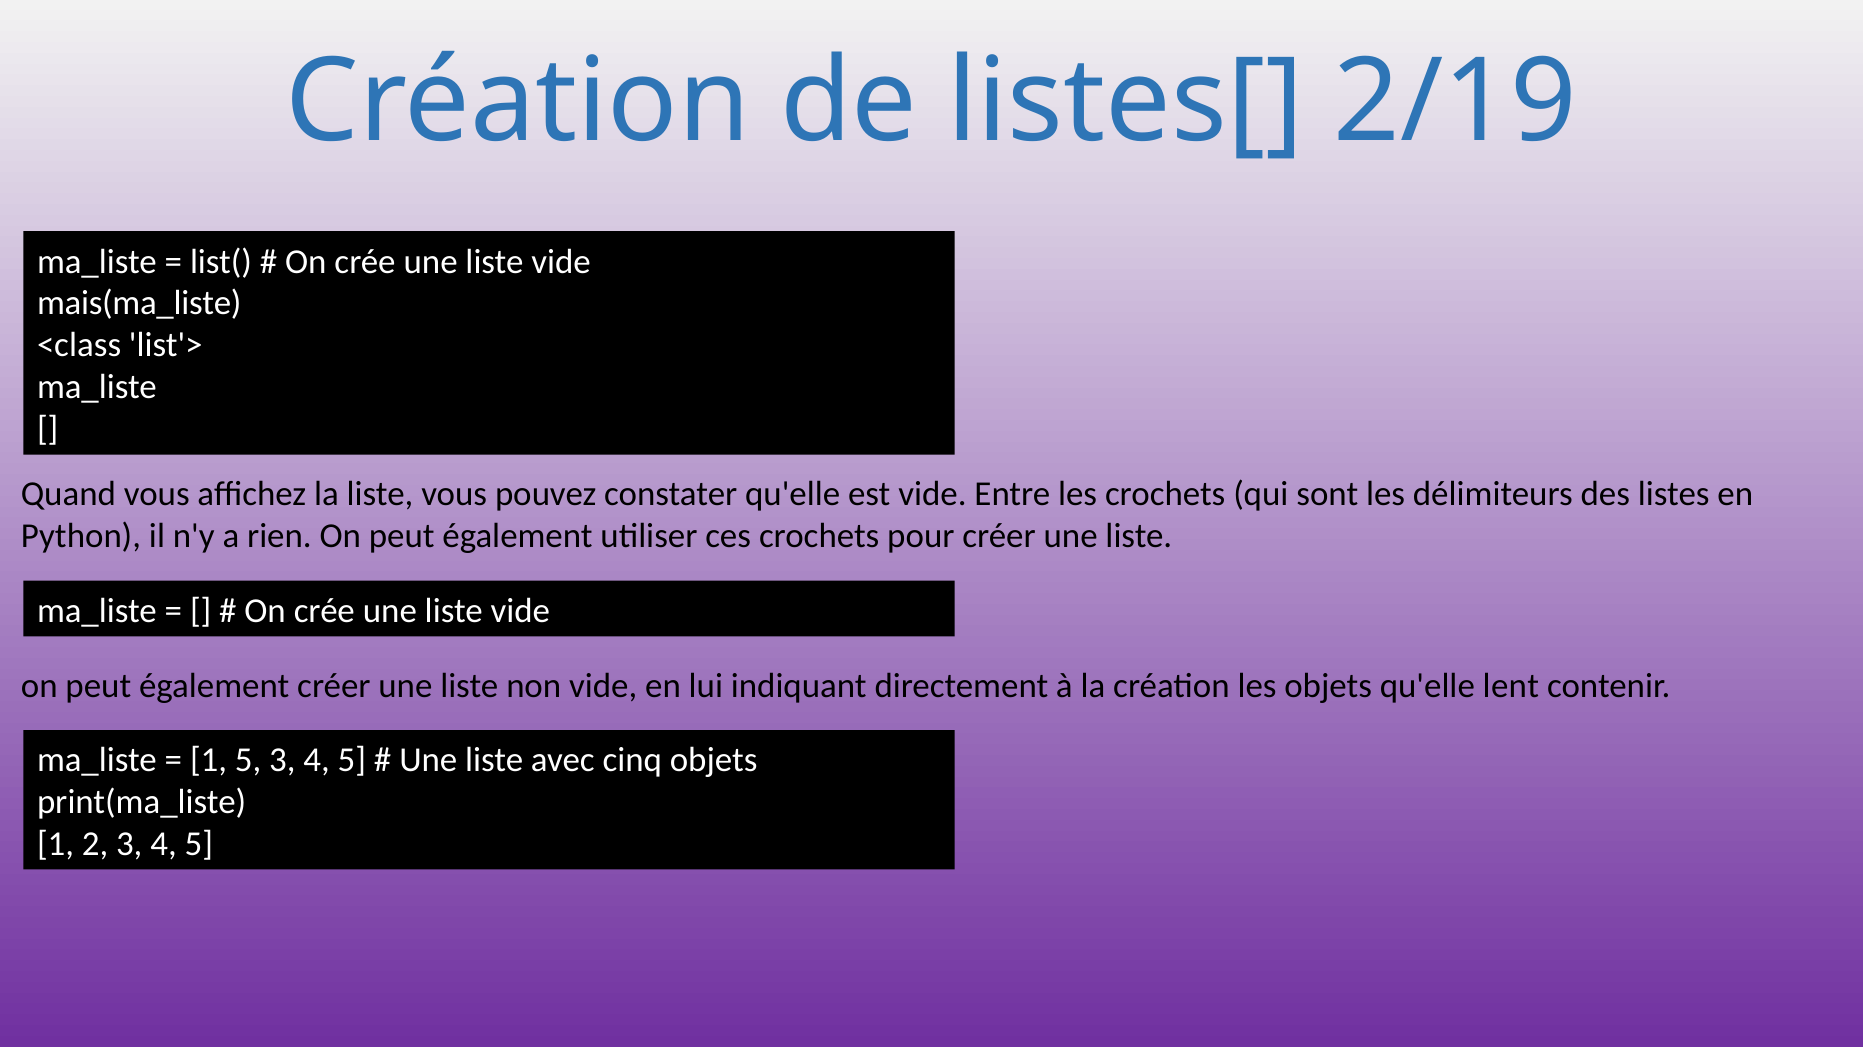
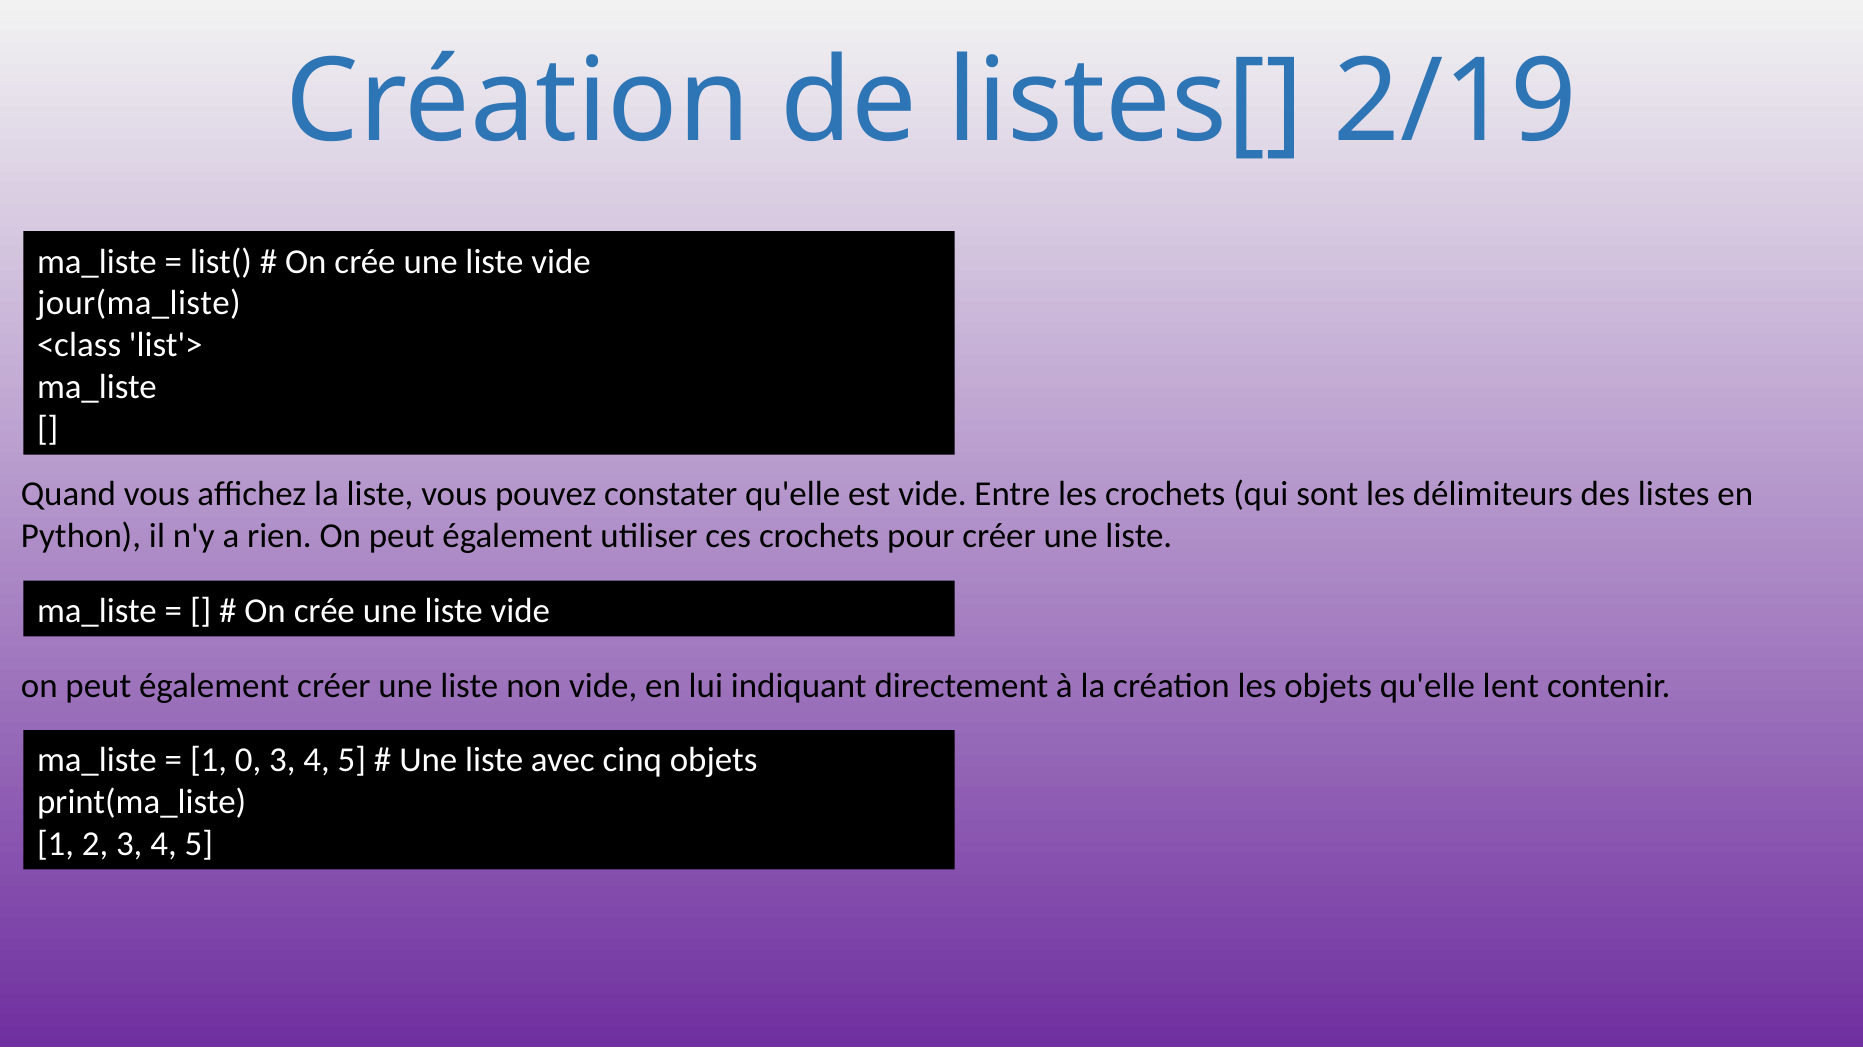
mais(ma_liste: mais(ma_liste -> jour(ma_liste (139, 303)
1 5: 5 -> 0 (248, 760)
